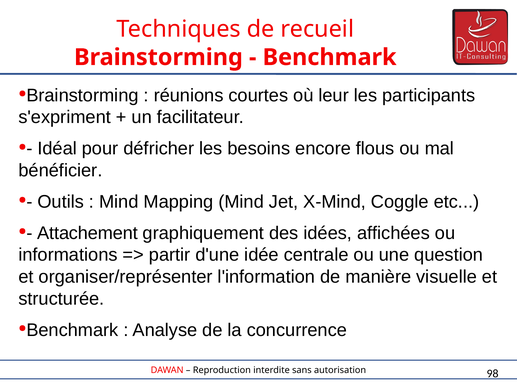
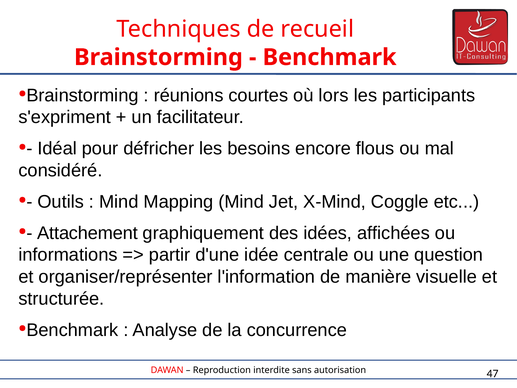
leur: leur -> lors (334, 95)
bénéficier: bénéficier -> considéré (60, 170)
98: 98 -> 47 (493, 373)
